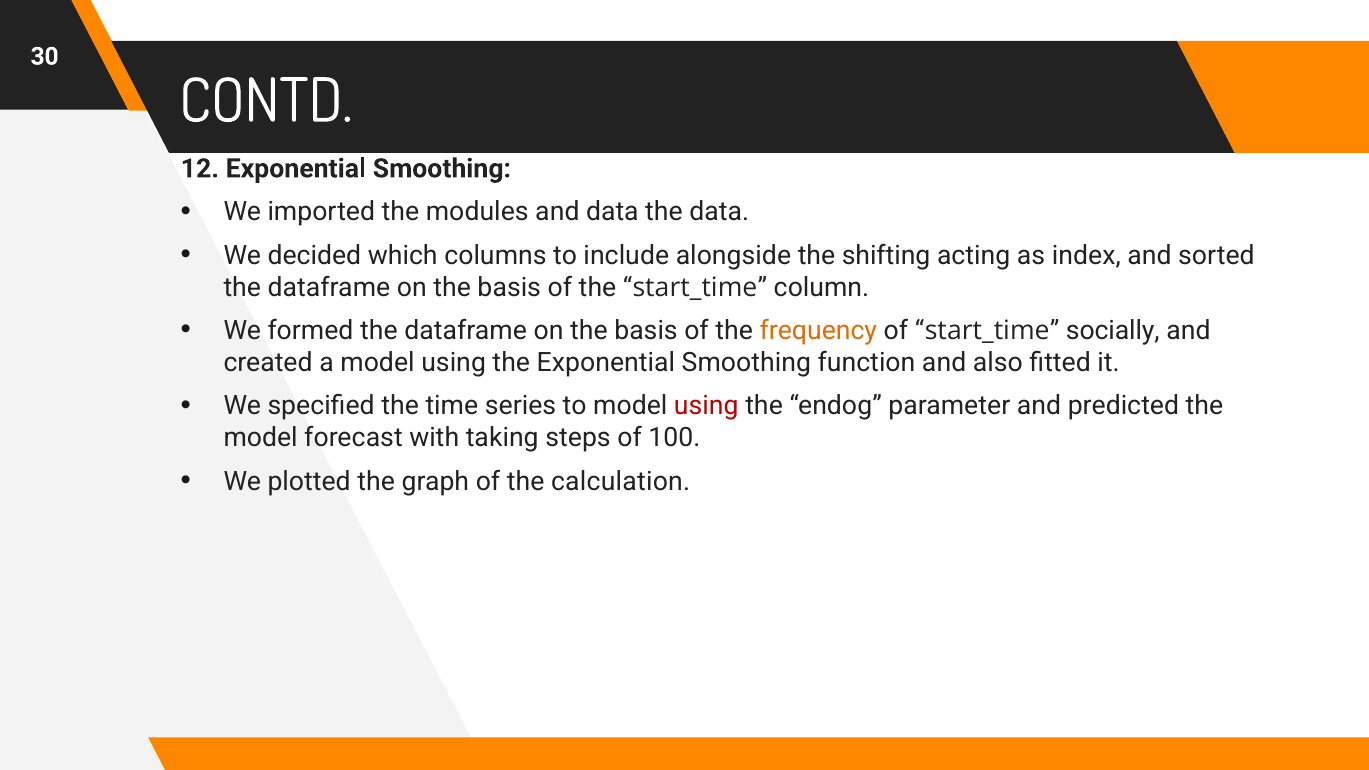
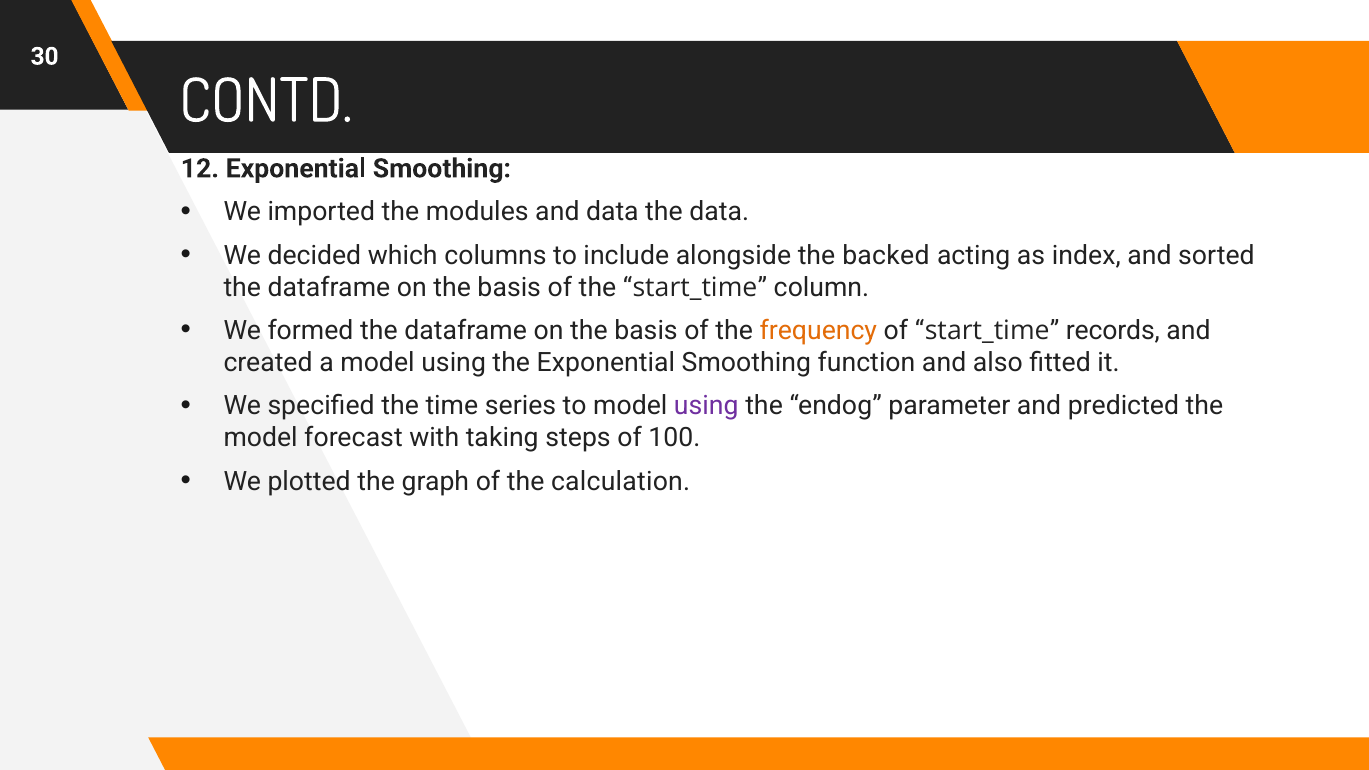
shifting: shifting -> backed (886, 255)
socially: socially -> records (1113, 331)
using colour: red -> purple (706, 406)
